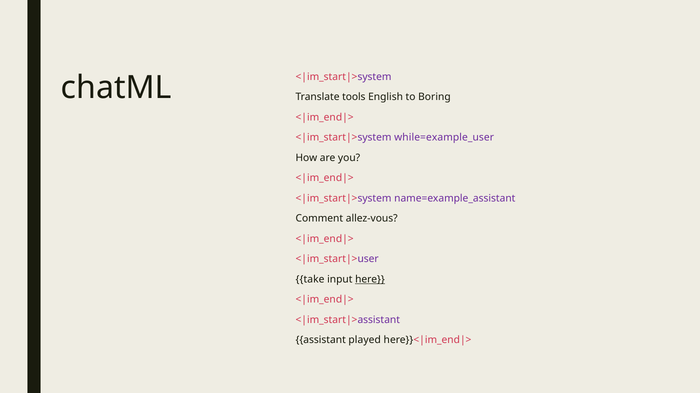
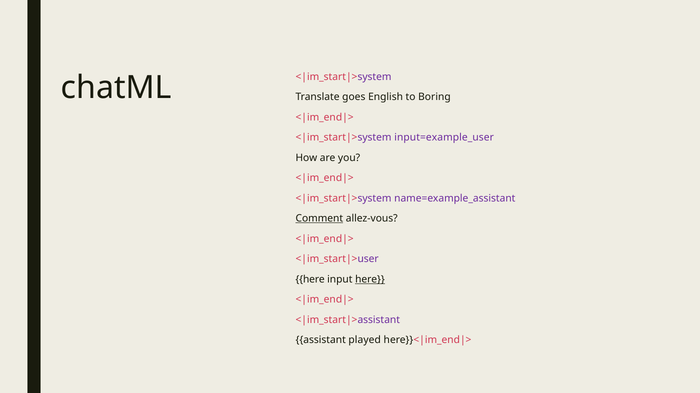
tools: tools -> goes (354, 97)
while=example_user: while=example_user -> input=example_user (444, 138)
Comment underline: none -> present (319, 219)
take: take -> here (310, 280)
